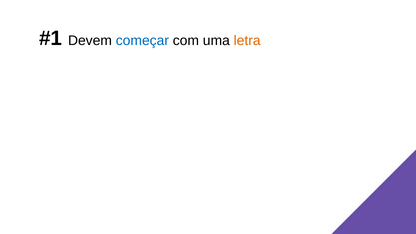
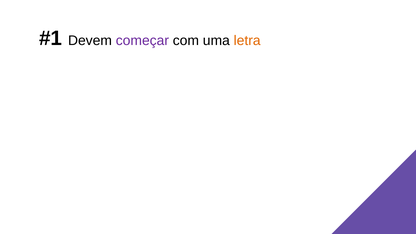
começar colour: blue -> purple (142, 41)
